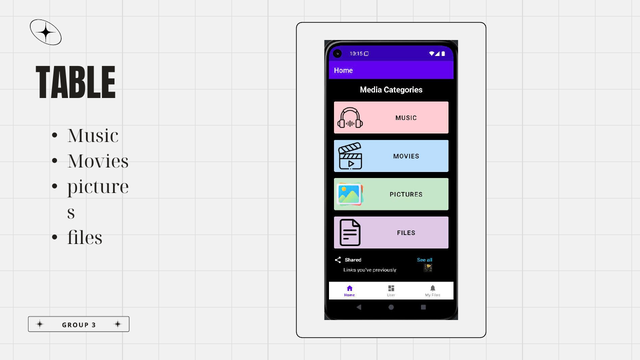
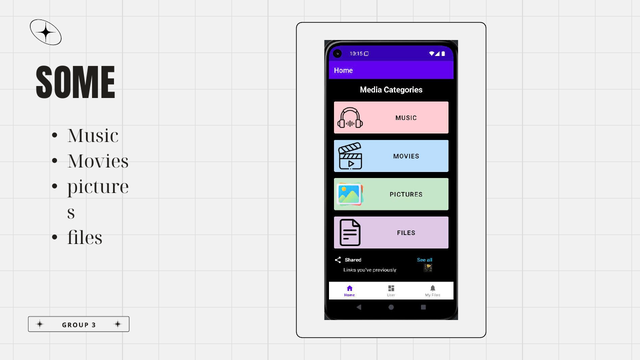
TABLE: TABLE -> SOME (76, 86)
